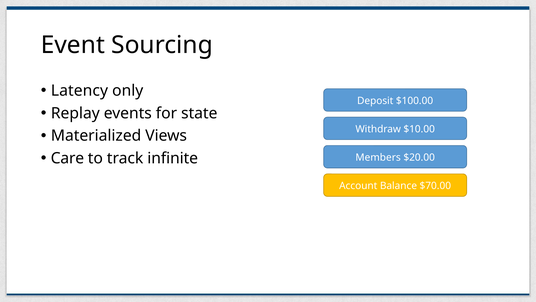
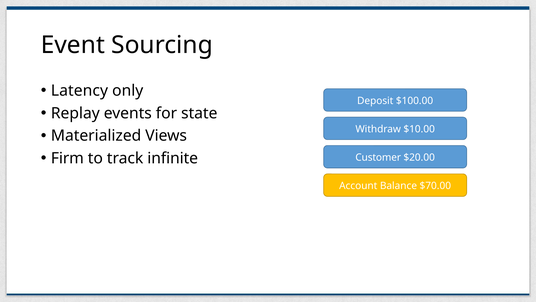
Care: Care -> Firm (67, 158)
Members: Members -> Customer (378, 157)
